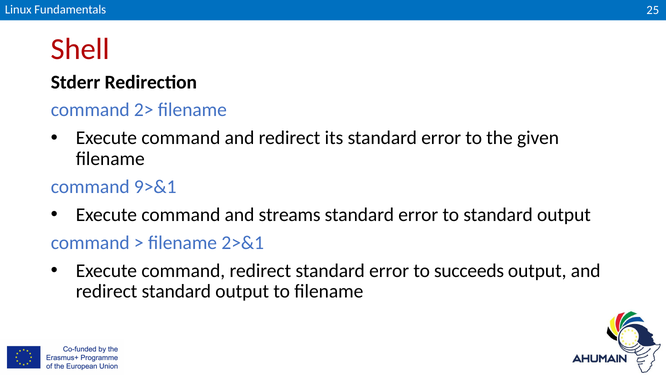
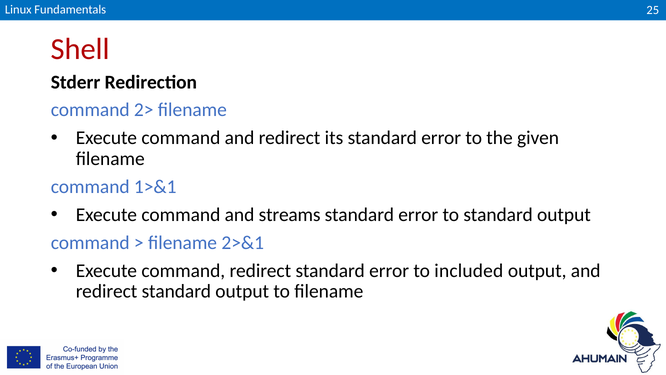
9>&1: 9>&1 -> 1>&1 (155, 187)
succeeds: succeeds -> included (469, 270)
